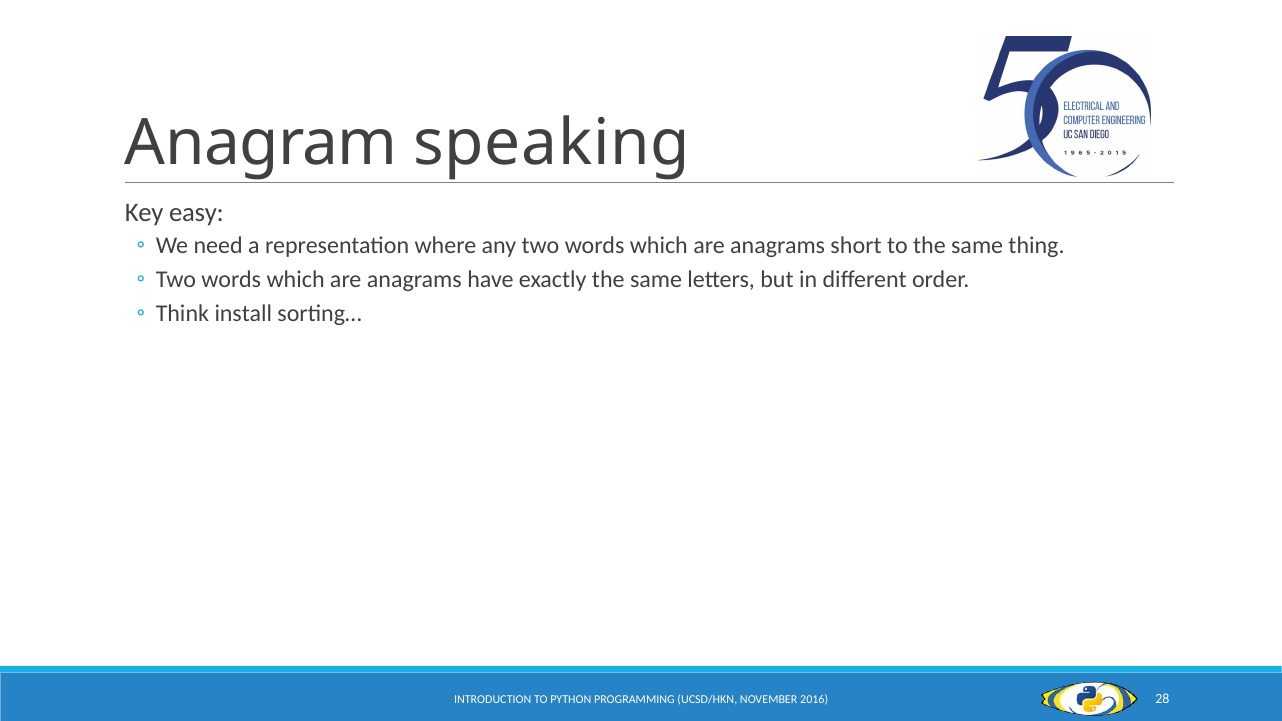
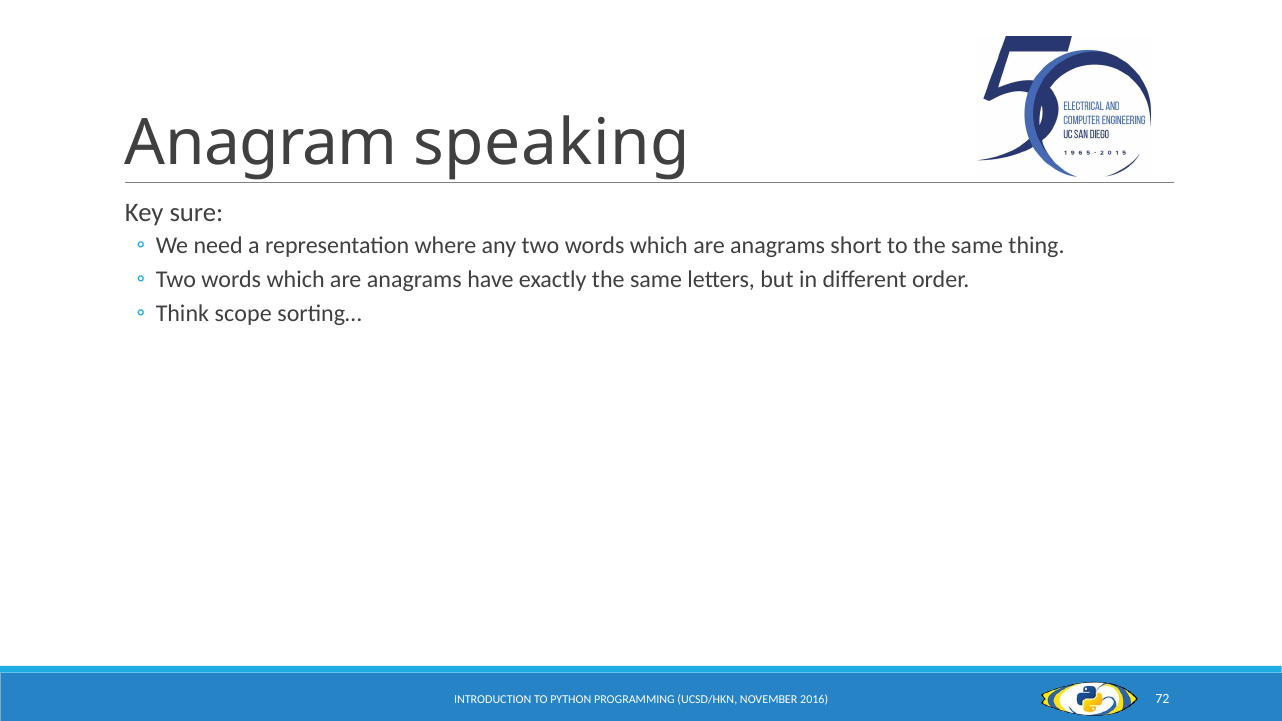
easy: easy -> sure (196, 213)
install: install -> scope (243, 314)
28: 28 -> 72 (1162, 699)
